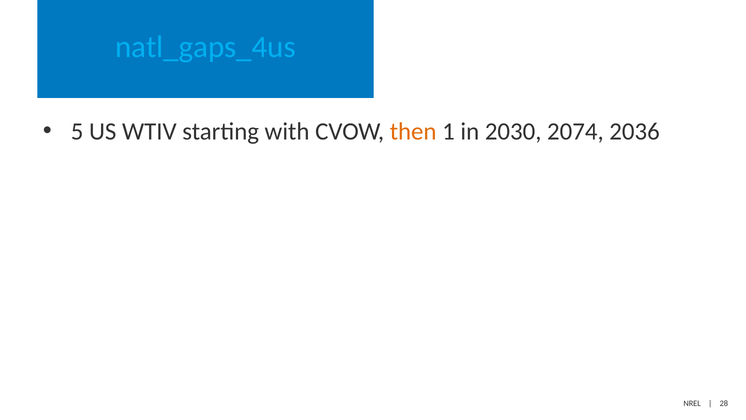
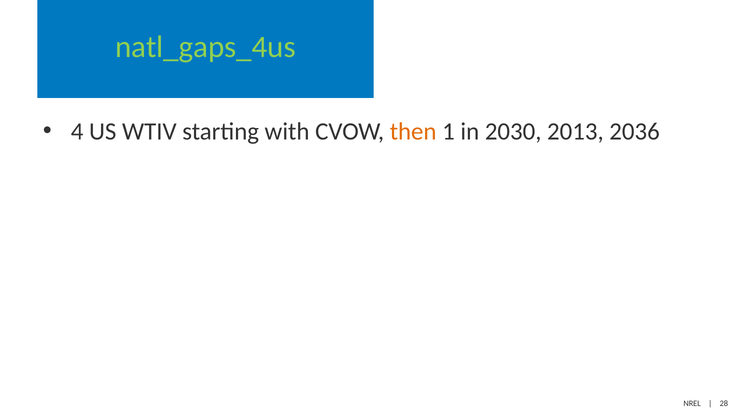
natl_gaps_4us colour: light blue -> light green (205, 47)
5: 5 -> 4 (77, 131)
2074: 2074 -> 2013 (575, 131)
